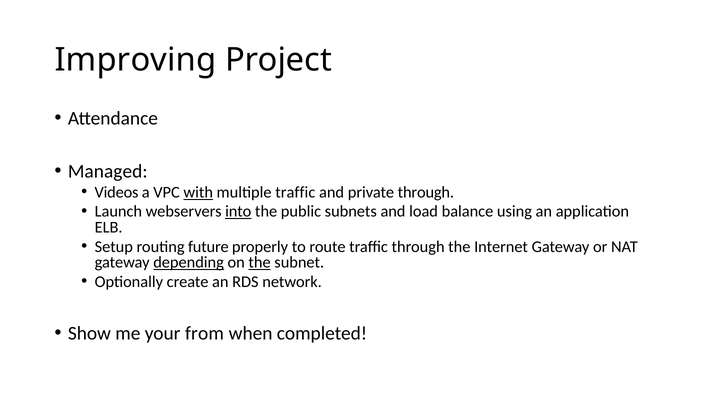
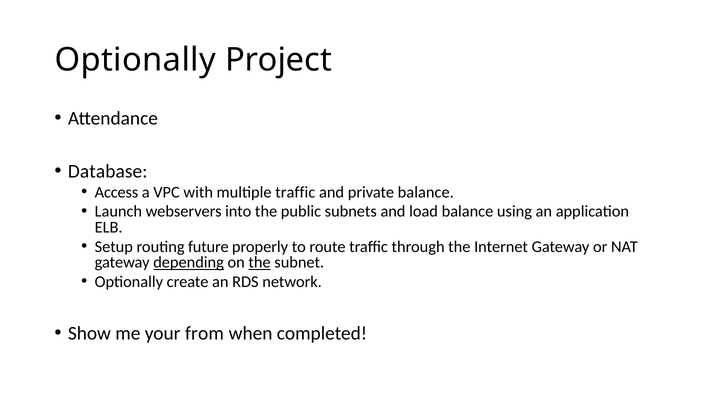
Improving: Improving -> Optionally (135, 60)
Managed: Managed -> Database (108, 172)
Videos: Videos -> Access (117, 192)
with underline: present -> none (198, 192)
private through: through -> balance (426, 192)
into underline: present -> none (238, 212)
